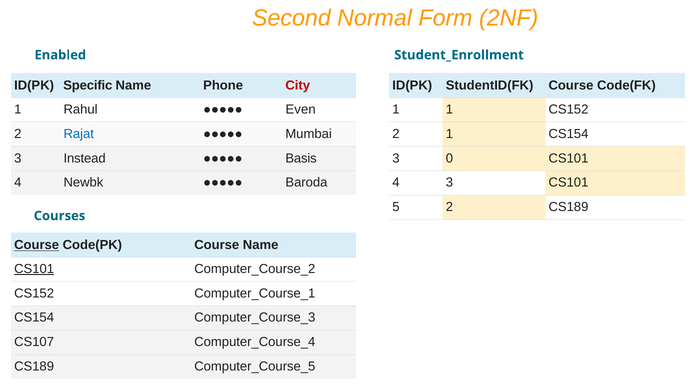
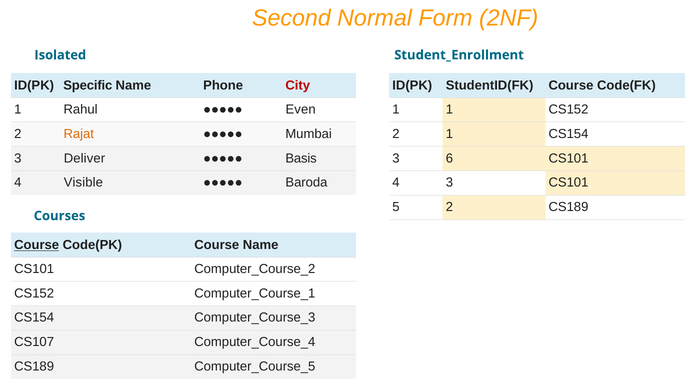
Enabled: Enabled -> Isolated (60, 55)
Rajat colour: blue -> orange (79, 134)
Instead: Instead -> Deliver (84, 158)
0: 0 -> 6 (449, 158)
Newbk: Newbk -> Visible (83, 182)
CS101 underline: present -> none (34, 269)
